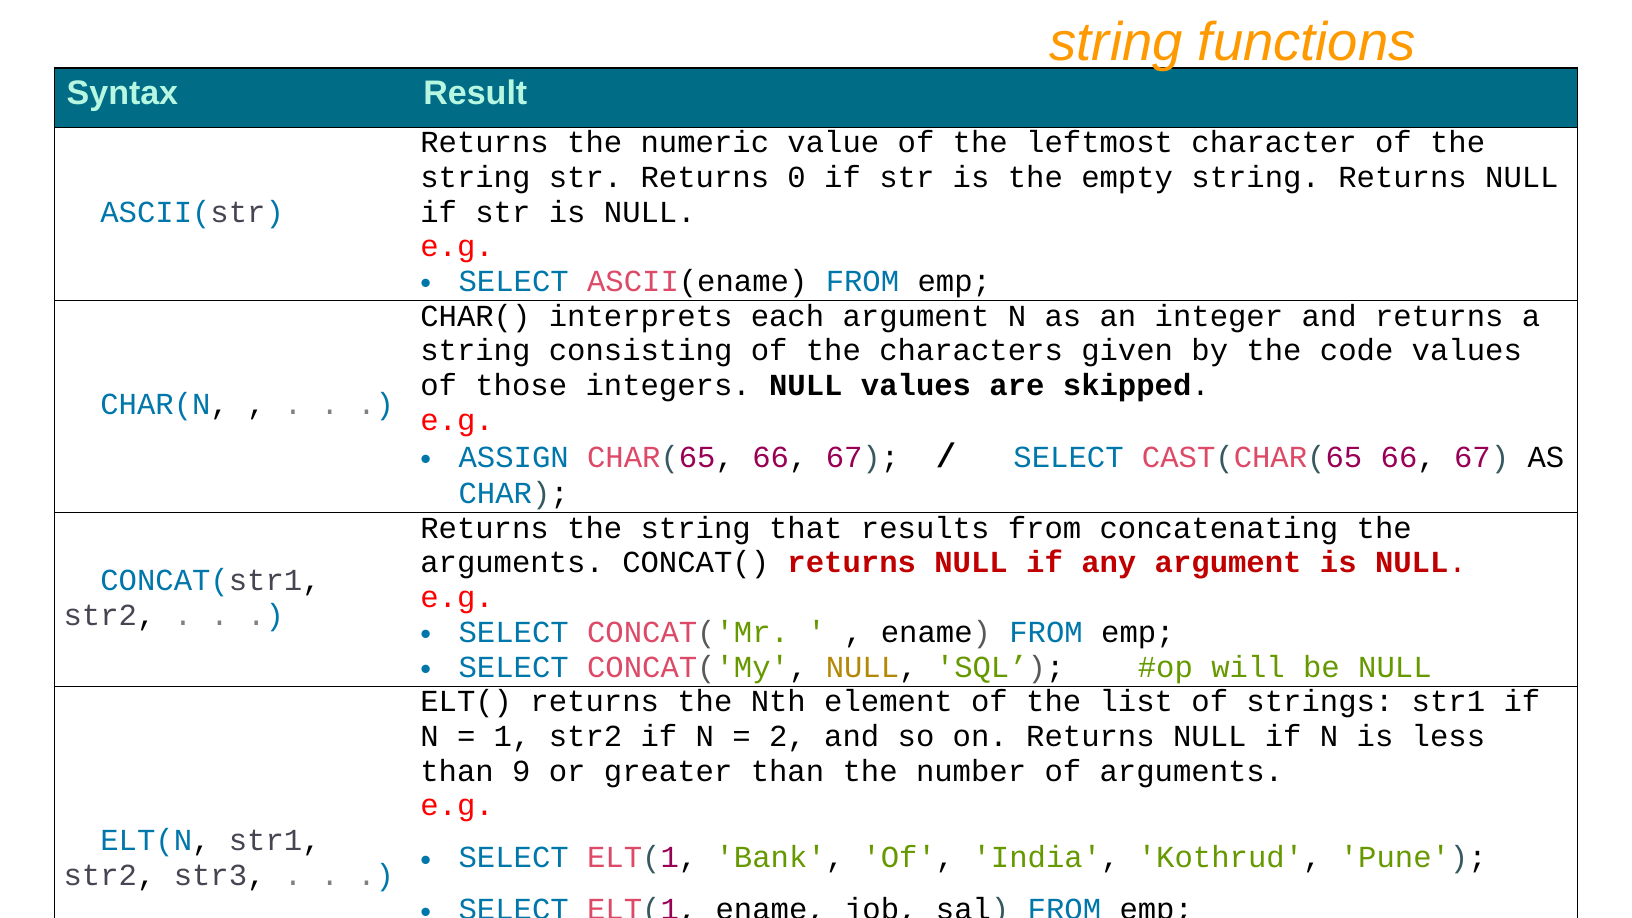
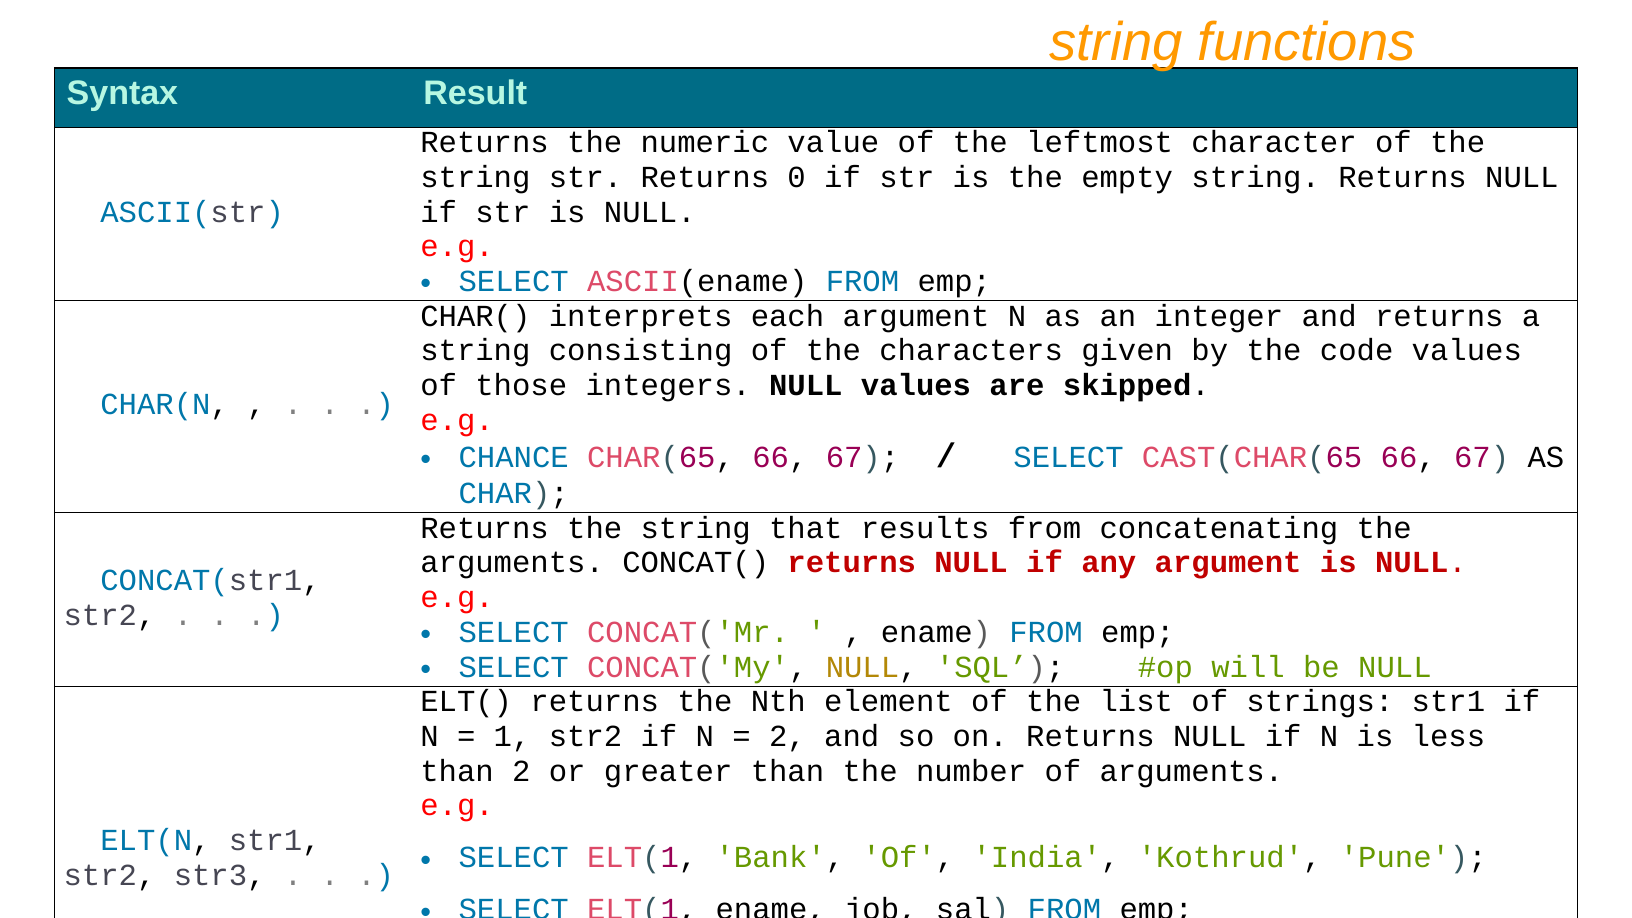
ASSIGN: ASSIGN -> CHANCE (514, 458)
than 9: 9 -> 2 (521, 771)
